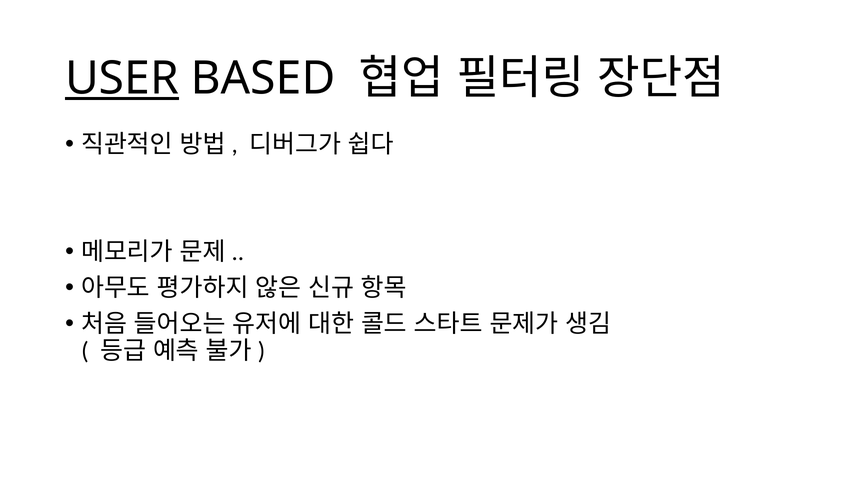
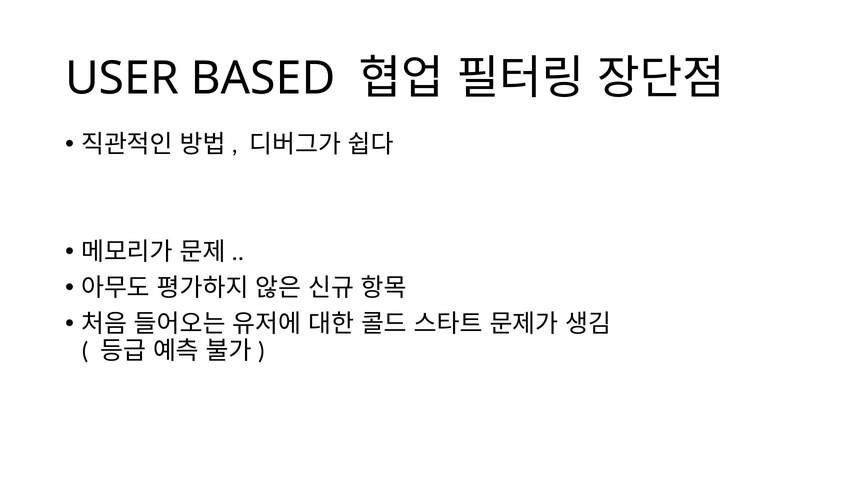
USER underline: present -> none (122, 79)
